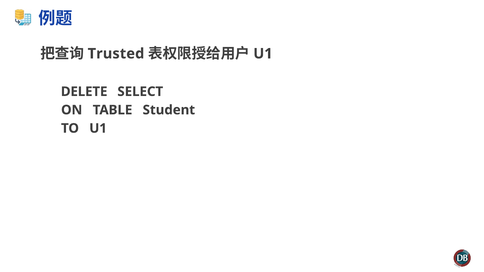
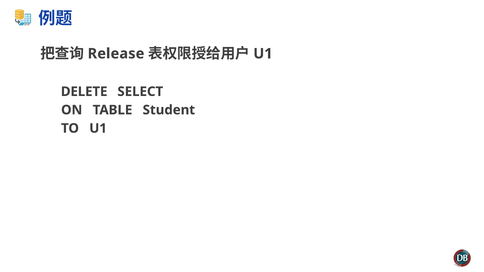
Trusted: Trusted -> Release (116, 54)
